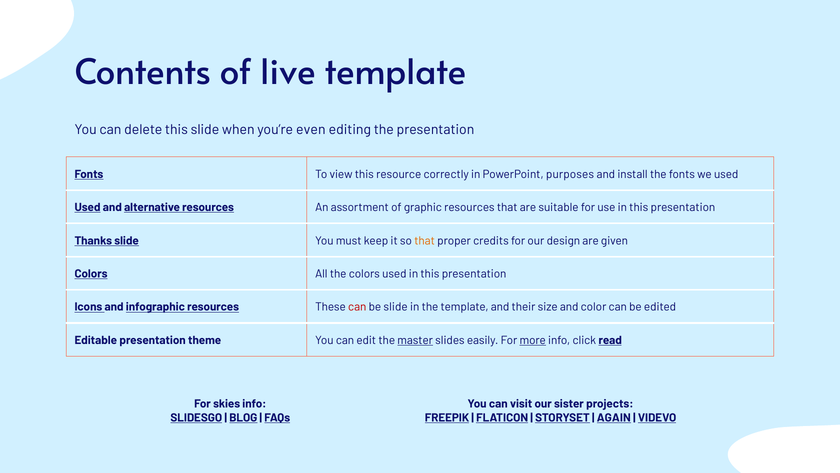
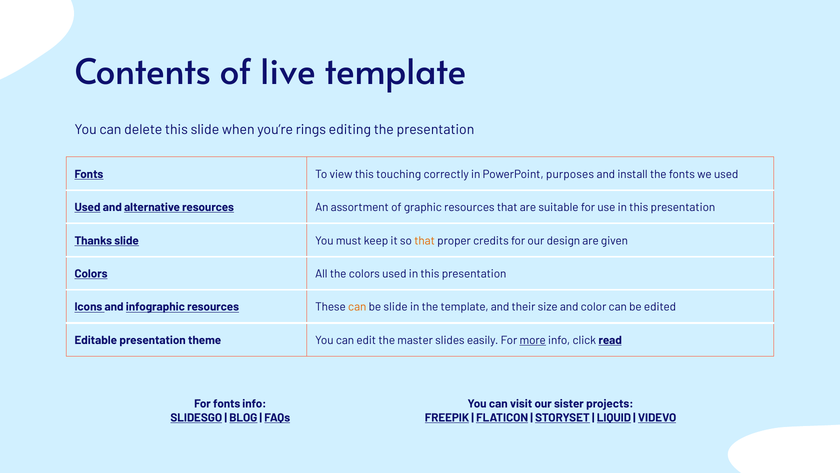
even: even -> rings (311, 129)
resource: resource -> touching (399, 174)
can colour: red -> orange (357, 307)
master underline: present -> none (415, 340)
For skies: skies -> fonts (227, 403)
AGAIN: AGAIN -> LIQUID (614, 417)
